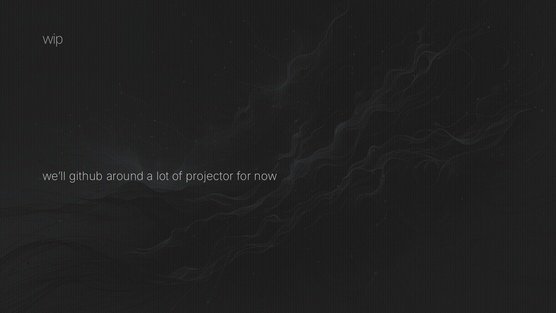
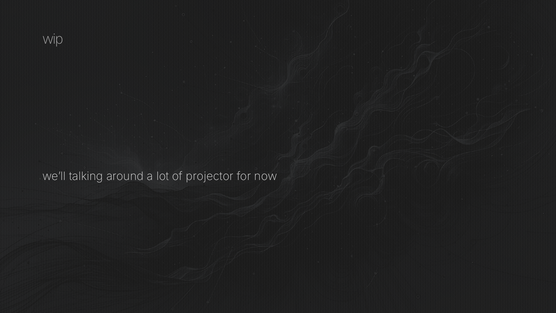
github: github -> talking (86, 176)
